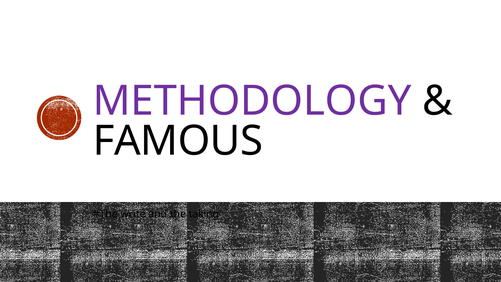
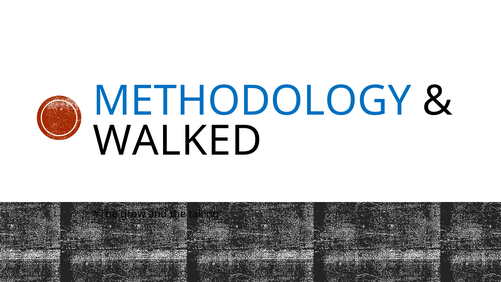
METHODOLOGY colour: purple -> blue (252, 101)
FAMOUS: FAMOUS -> WALKED (177, 141)
write: write -> grow (133, 214)
